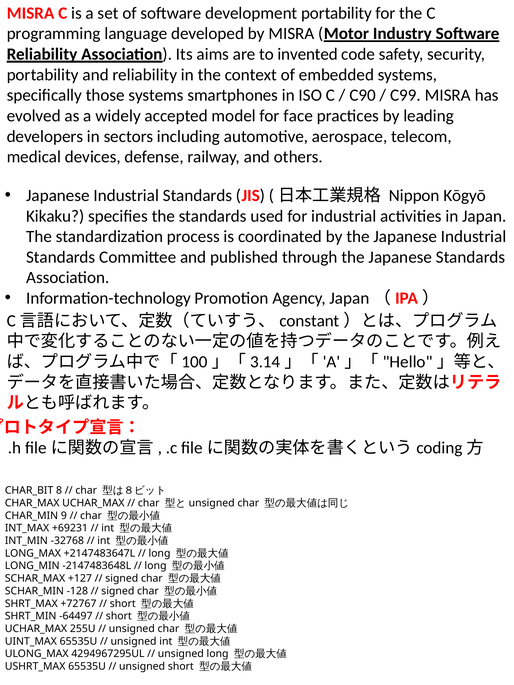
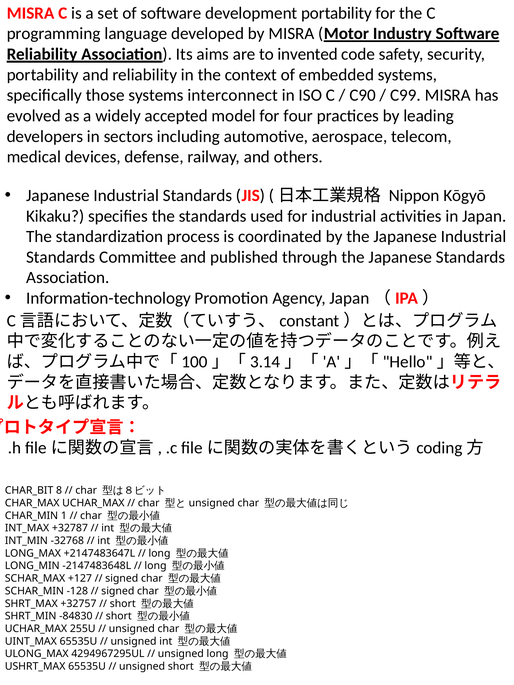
smartphones: smartphones -> interconnect (233, 95)
face: face -> four (298, 116)
9: 9 -> 1 (64, 516)
+69231: +69231 -> +32787 (70, 528)
+72767: +72767 -> +32757 (78, 604)
-64497: -64497 -> -84830 (76, 616)
